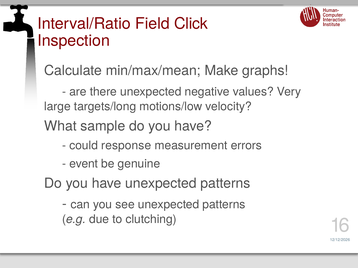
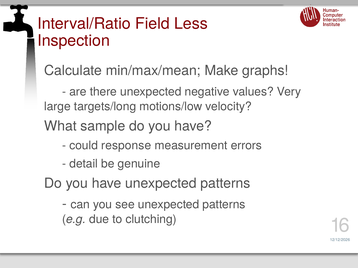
Click: Click -> Less (191, 24)
event: event -> detail (84, 164)
